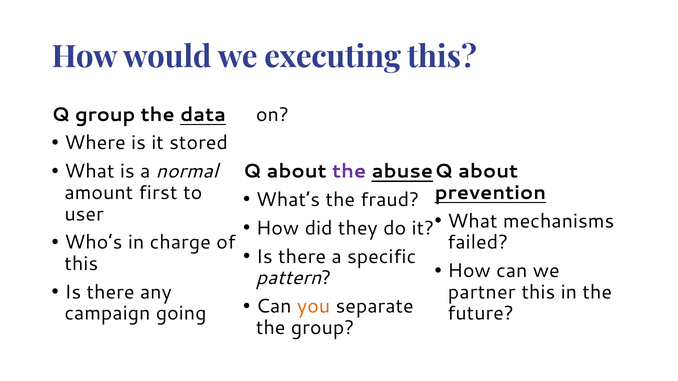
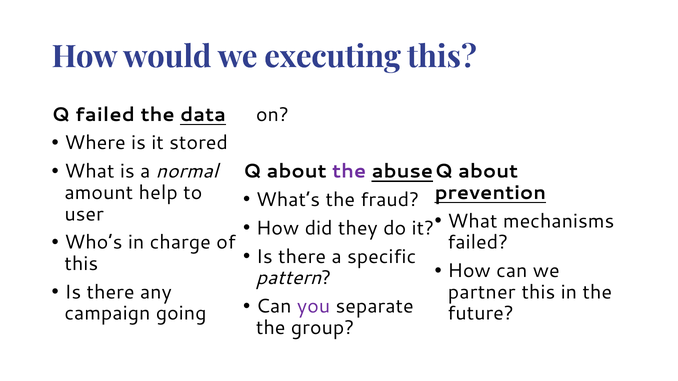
Q group: group -> failed (105, 115)
first: first -> help (158, 193)
you colour: orange -> purple (314, 307)
